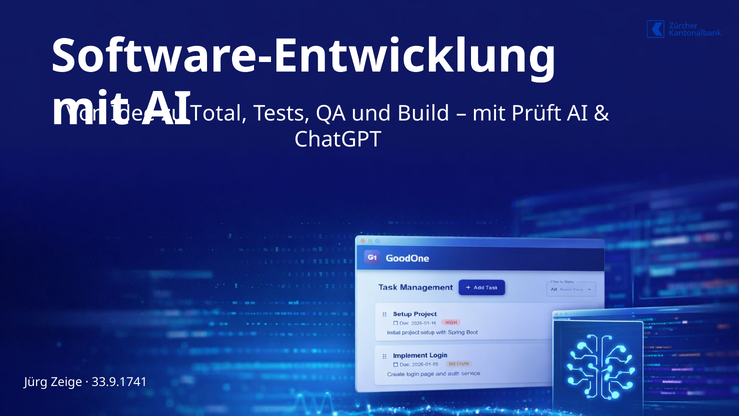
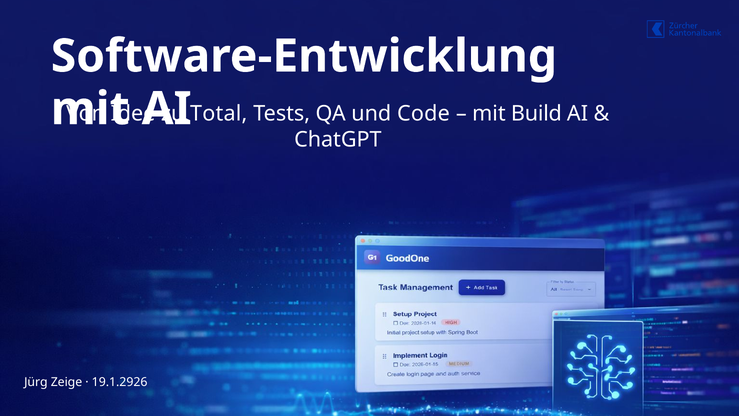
Build: Build -> Code (423, 113)
Prüft: Prüft -> Build (536, 113)
33.9.1741: 33.9.1741 -> 19.1.2926 (120, 382)
